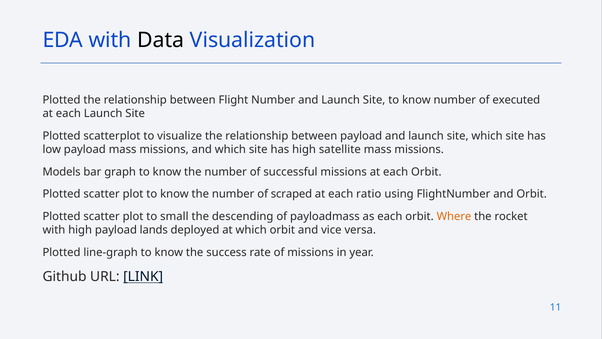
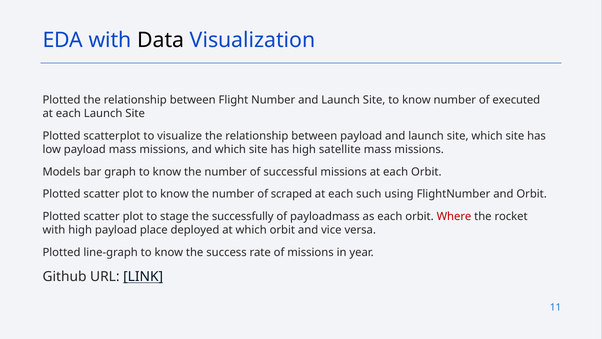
ratio: ratio -> such (369, 194)
small: small -> stage (174, 216)
descending: descending -> successfully (243, 216)
Where colour: orange -> red (454, 216)
lands: lands -> place (154, 230)
